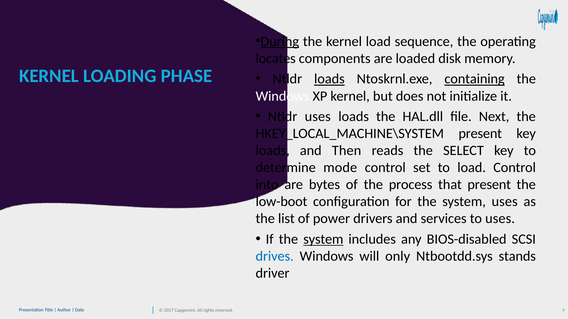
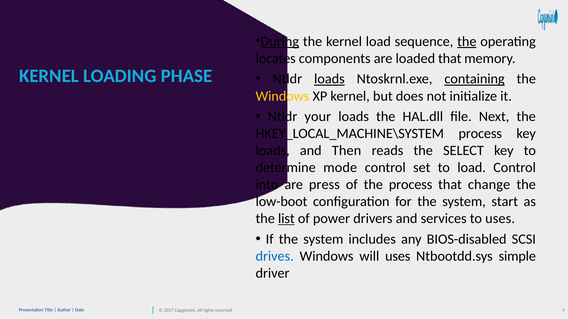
the underline: none -> present (467, 41)
loaded disk: disk -> that (450, 59)
Windows colour: white -> yellow (282, 96)
Ntldr uses: uses -> your (318, 117)
HKEY_LOCAL_MACHINE\SYSTEM present: present -> process (480, 134)
bytes: bytes -> press (324, 185)
that present: present -> change (489, 185)
system uses: uses -> start (505, 202)
list underline: none -> present (286, 219)
system underline: present -> none (323, 240)
will only: only -> uses (398, 257)
stands: stands -> simple (517, 257)
